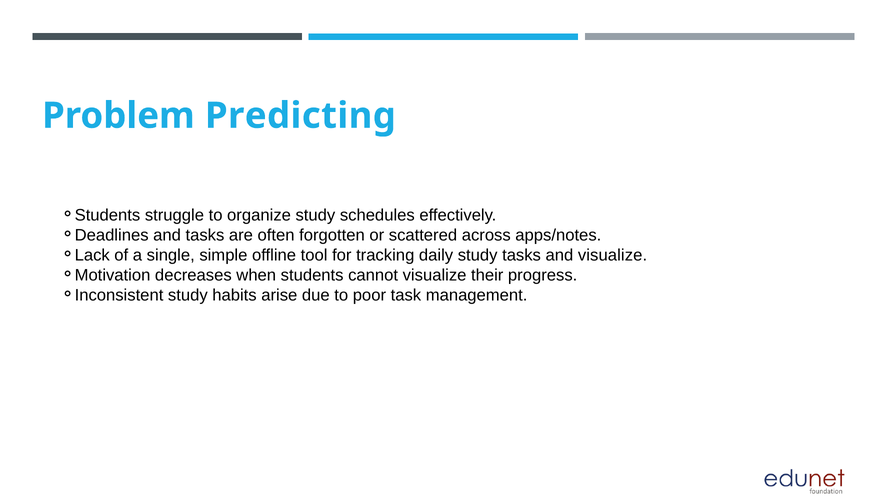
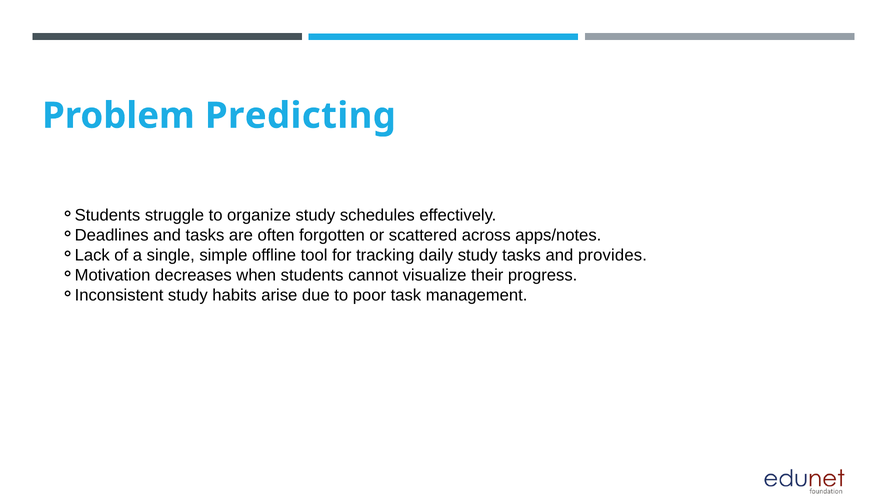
and visualize: visualize -> provides (612, 255)
